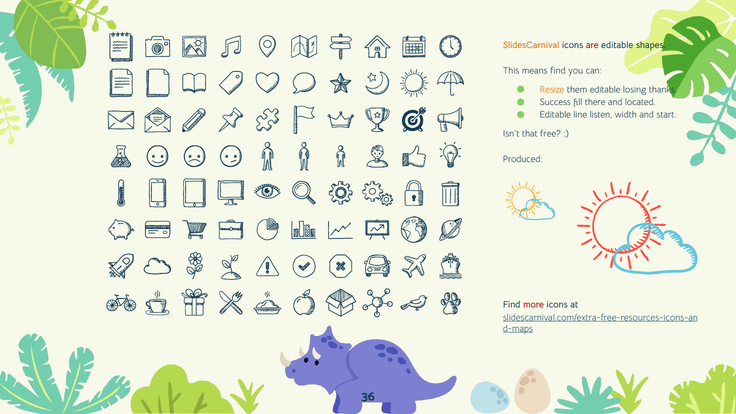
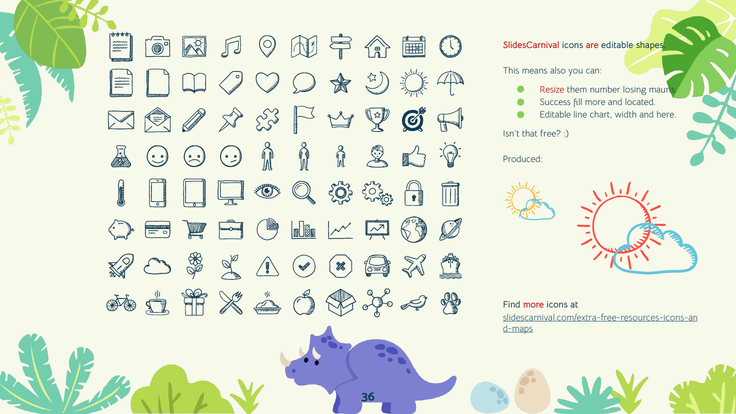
SlidesCarnival colour: orange -> red (531, 45)
means find: find -> also (558, 71)
Resize colour: orange -> red (552, 90)
them editable: editable -> number (605, 90)
thanks: thanks -> mauris (663, 90)
fill there: there -> more (595, 102)
listen: listen -> chart (601, 115)
start: start -> here (667, 115)
